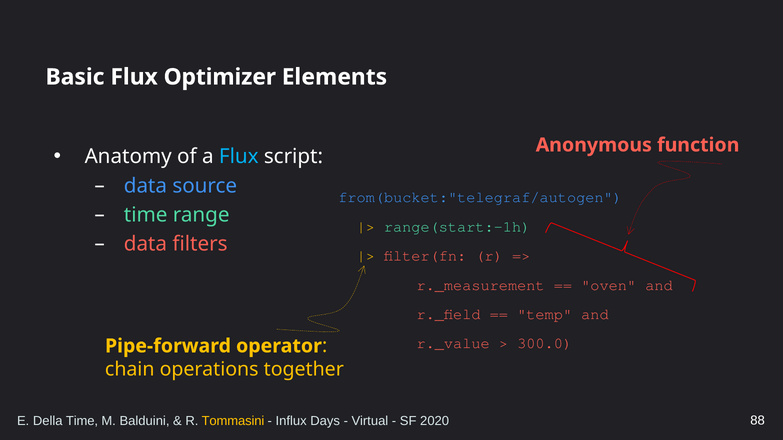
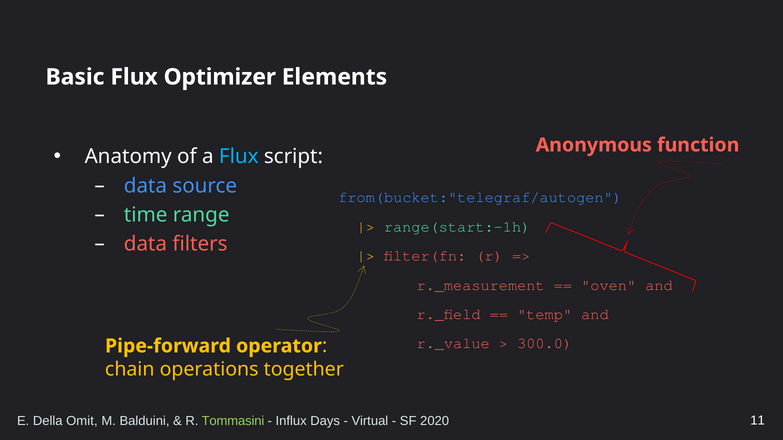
Della Time: Time -> Omit (82, 421)
Tommasini colour: yellow -> light green (233, 421)
88: 88 -> 11 (758, 421)
